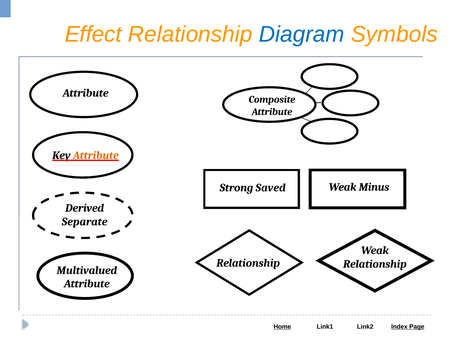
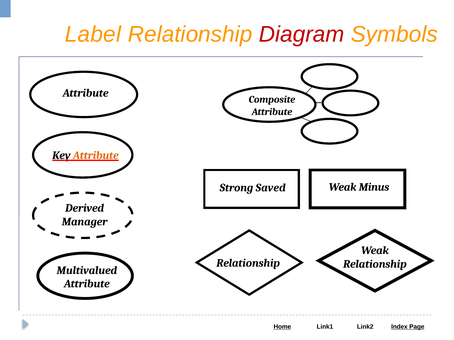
Effect: Effect -> Label (93, 35)
Diagram colour: blue -> red (302, 35)
Separate: Separate -> Manager (85, 222)
